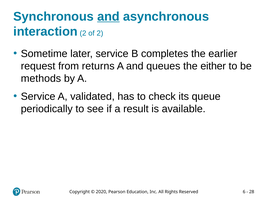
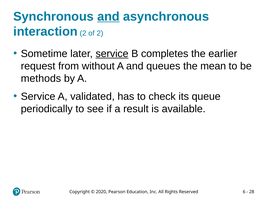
service underline: none -> present (112, 54)
returns: returns -> without (98, 66)
either: either -> mean (213, 66)
